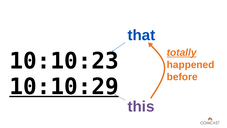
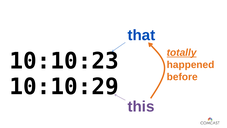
10:10:29 underline: present -> none (64, 87)
